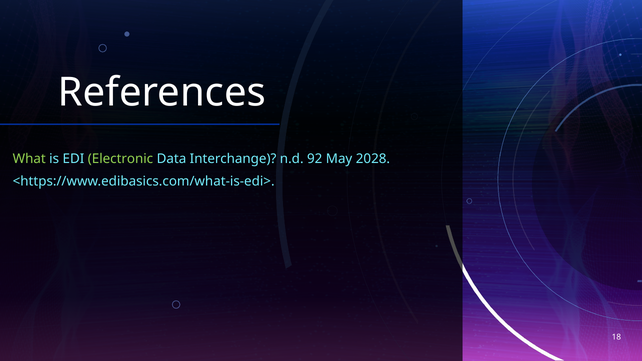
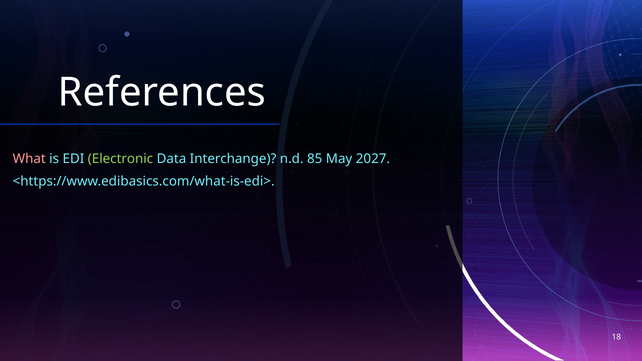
What colour: light green -> pink (29, 159)
92: 92 -> 85 (315, 159)
2028: 2028 -> 2027 (373, 159)
